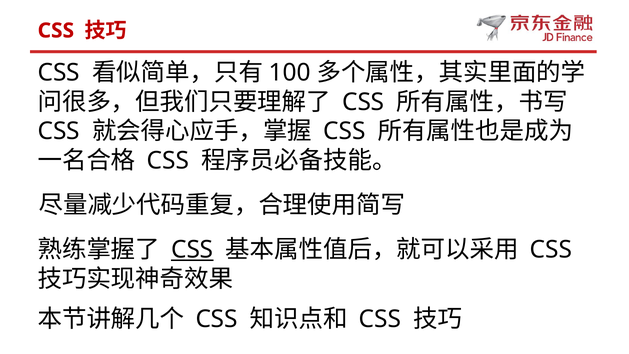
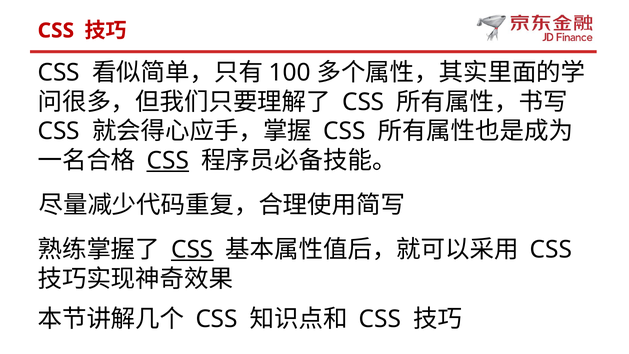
CSS underline: none -> present (168, 161)
